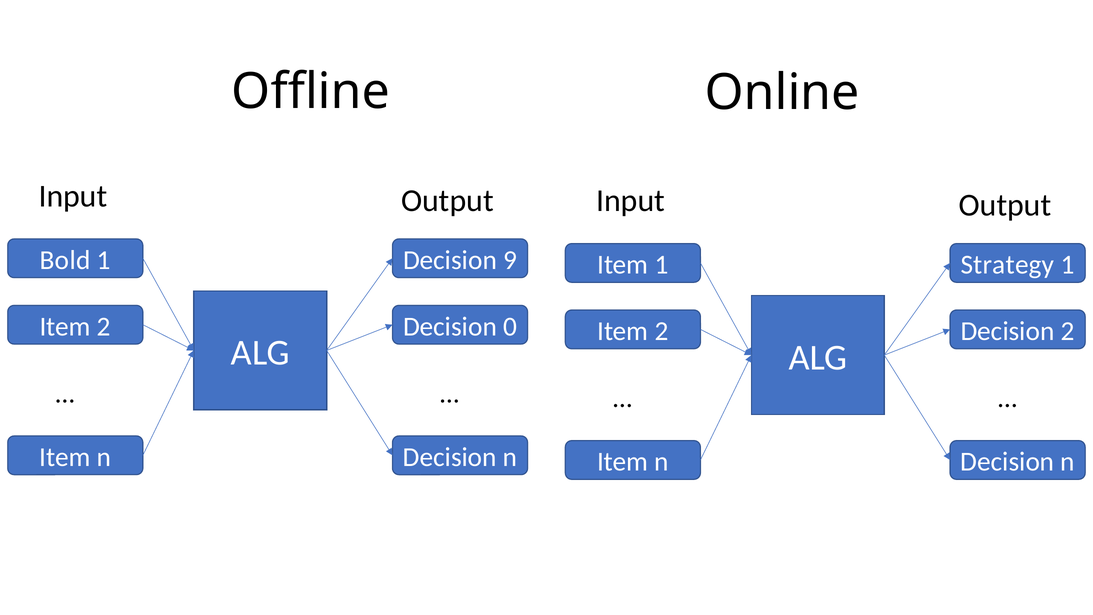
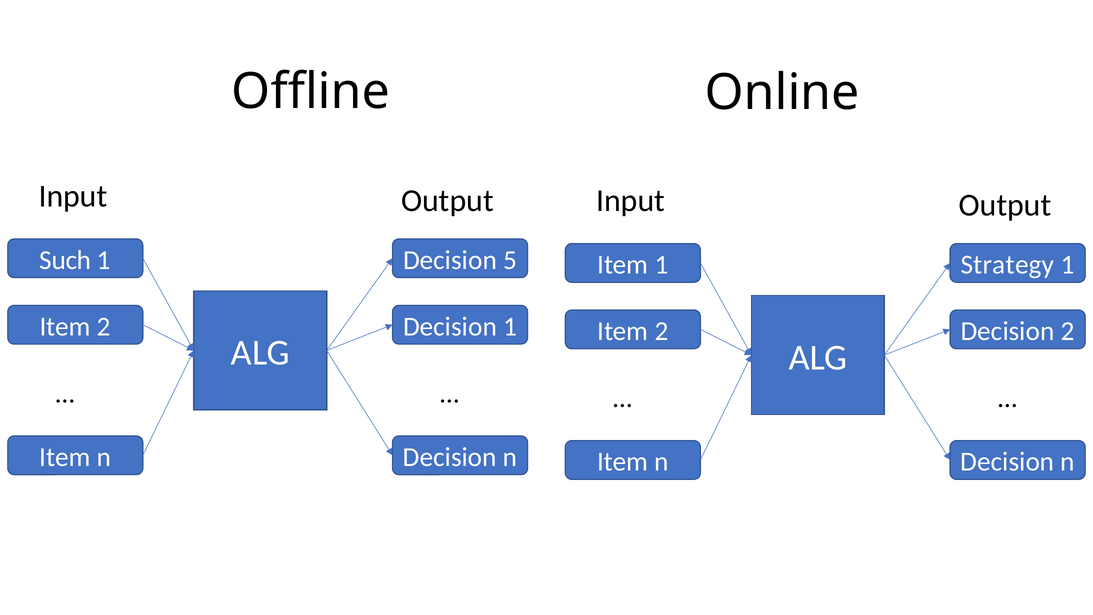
Bold: Bold -> Such (65, 260)
9: 9 -> 5 (510, 260)
Decision 0: 0 -> 1 (510, 327)
